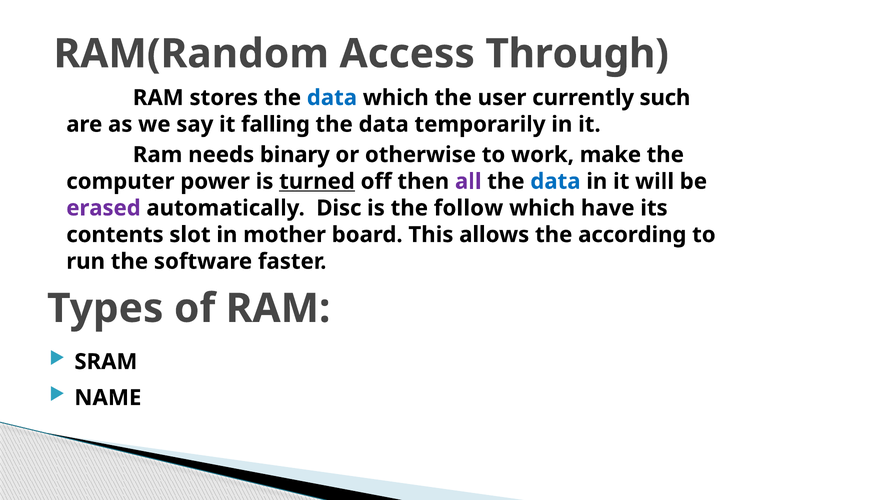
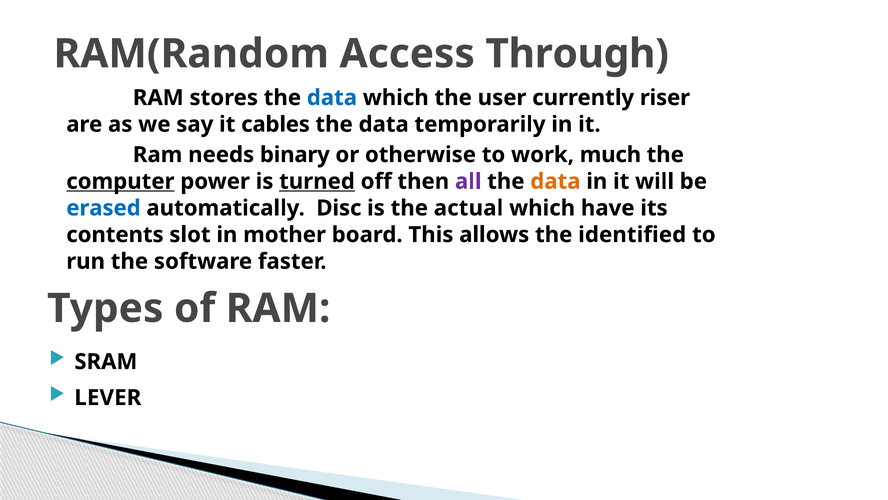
such: such -> riser (665, 98)
falling: falling -> cables (276, 124)
make: make -> much (610, 155)
computer underline: none -> present (120, 181)
data colour: blue -> orange (555, 181)
erased colour: purple -> blue (103, 208)
follow: follow -> actual (468, 208)
according: according -> identified (632, 235)
NAME: NAME -> LEVER (108, 397)
